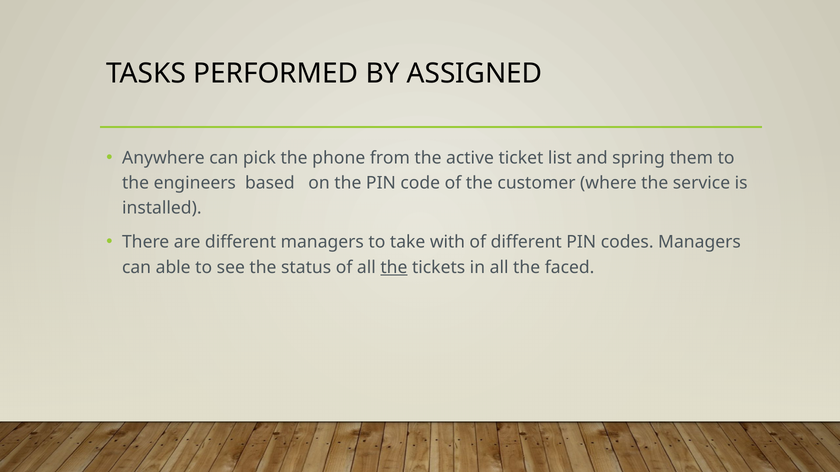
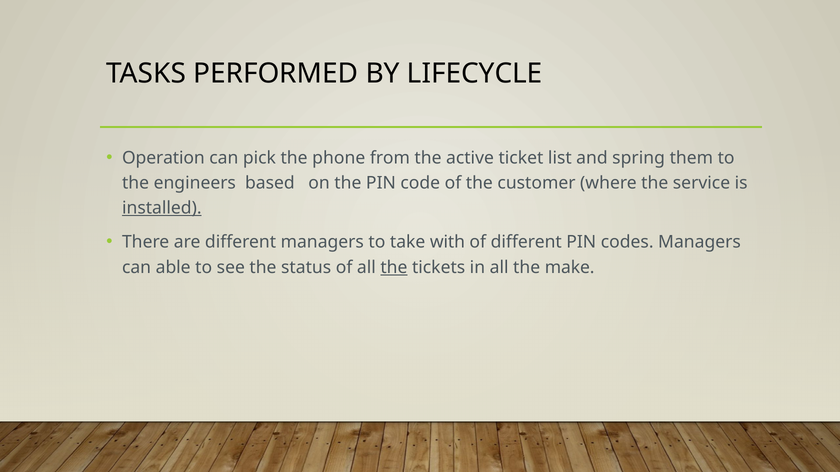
ASSIGNED: ASSIGNED -> LIFECYCLE (475, 74)
Anywhere: Anywhere -> Operation (163, 158)
installed underline: none -> present (162, 208)
faced: faced -> make (570, 268)
